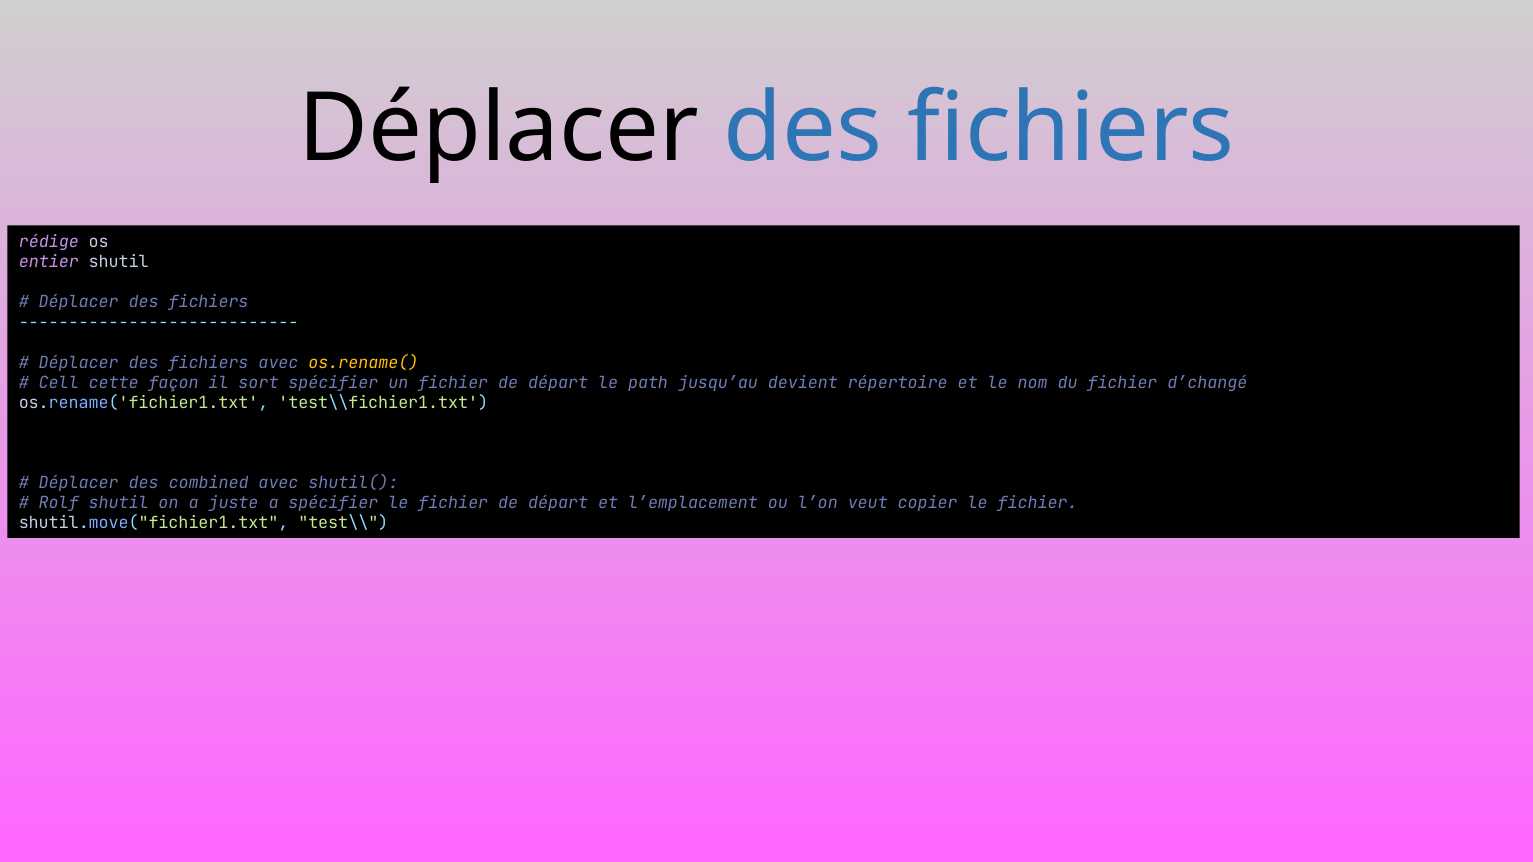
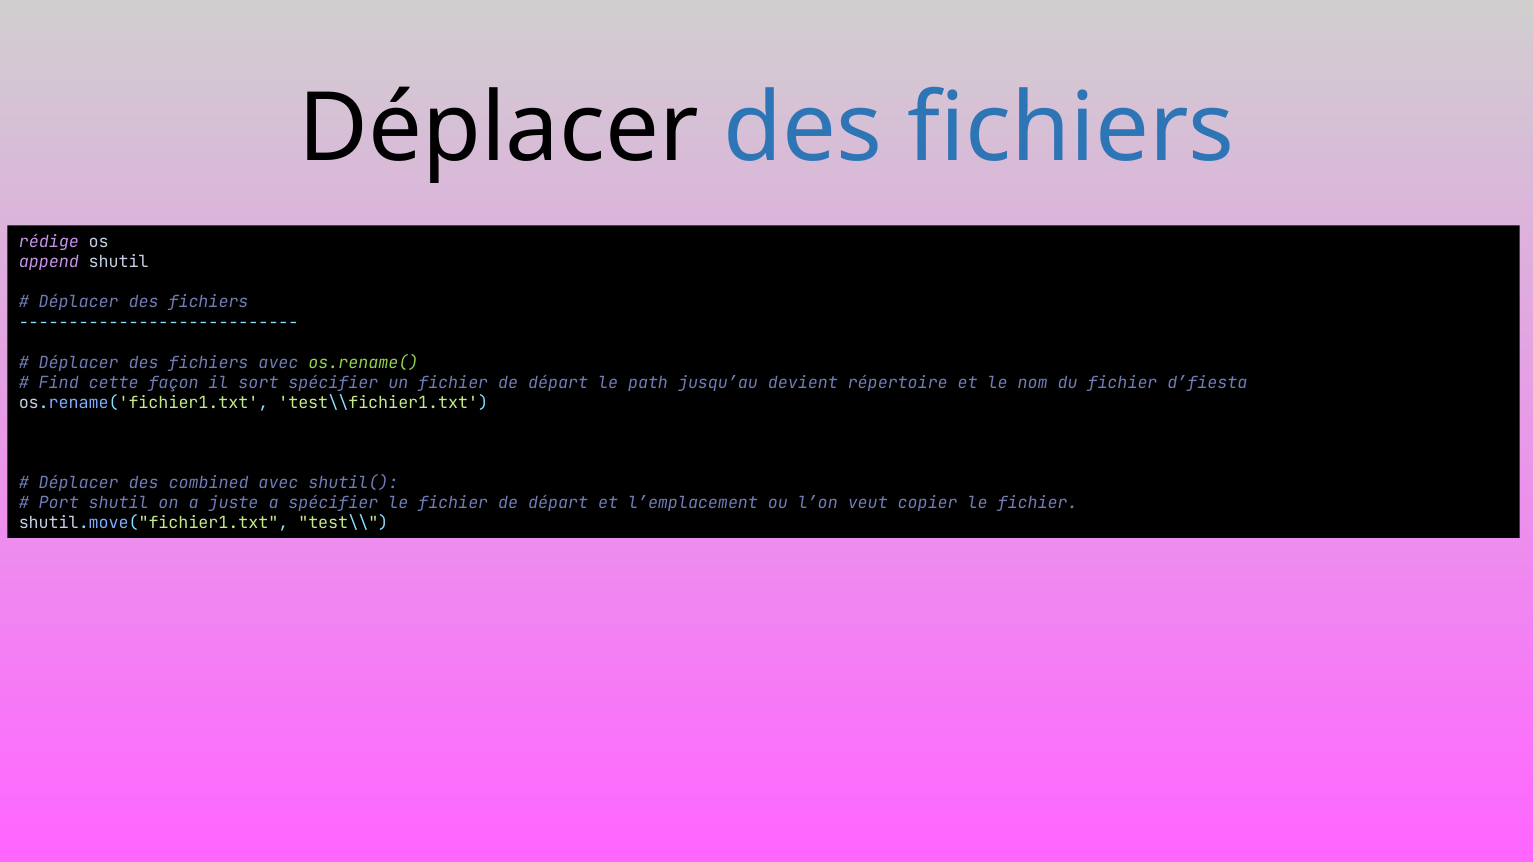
entier: entier -> append (49, 262)
os.rename( colour: yellow -> light green (363, 363)
Cell: Cell -> Find (59, 383)
d’changé: d’changé -> d’fiesta (1207, 383)
Rolf: Rolf -> Port (59, 504)
